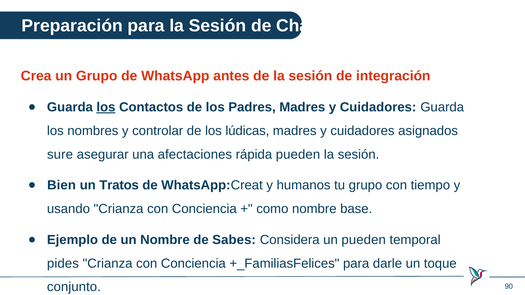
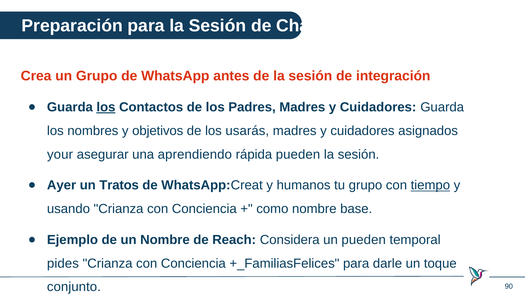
controlar: controlar -> objetivos (158, 131)
lúdicas: lúdicas -> usarás (247, 131)
sure: sure -> your (60, 155)
afectaciones: afectaciones -> aprendiendo (195, 155)
Bien: Bien -> Ayer (62, 185)
tiempo underline: none -> present (430, 185)
Sabes: Sabes -> Reach (234, 240)
